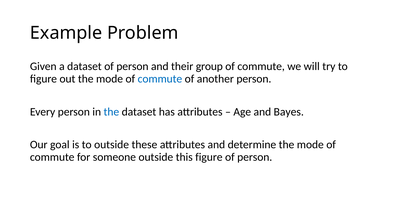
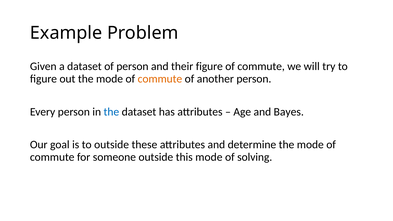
their group: group -> figure (209, 66)
commute colour: blue -> orange (160, 79)
this figure: figure -> mode (209, 157)
person: person -> solving (255, 157)
